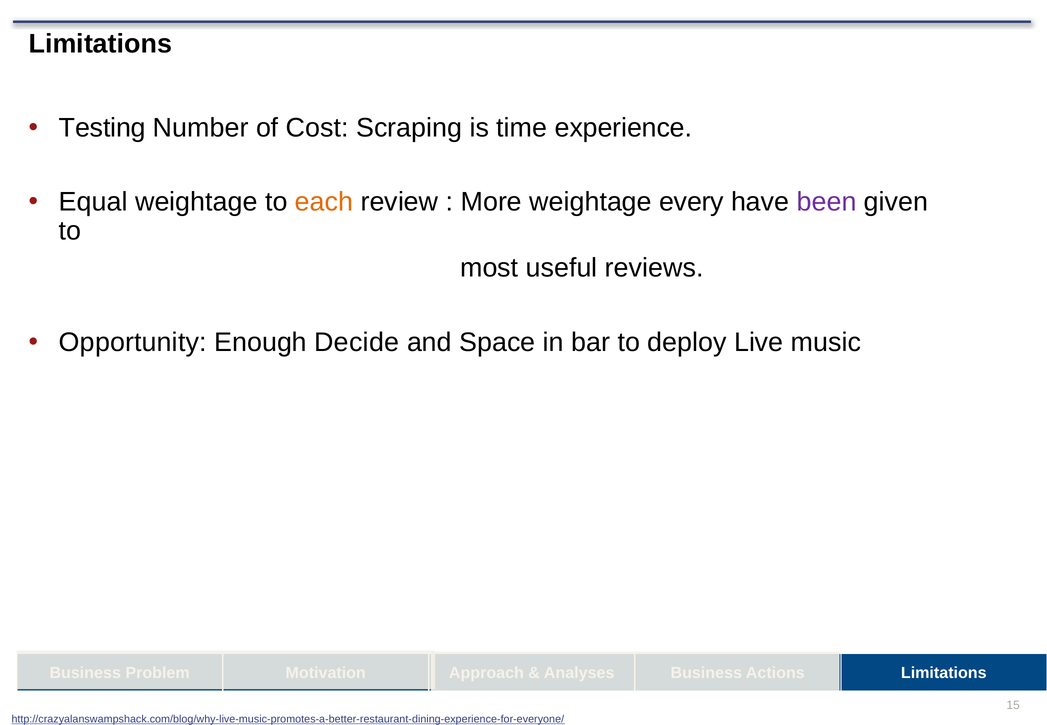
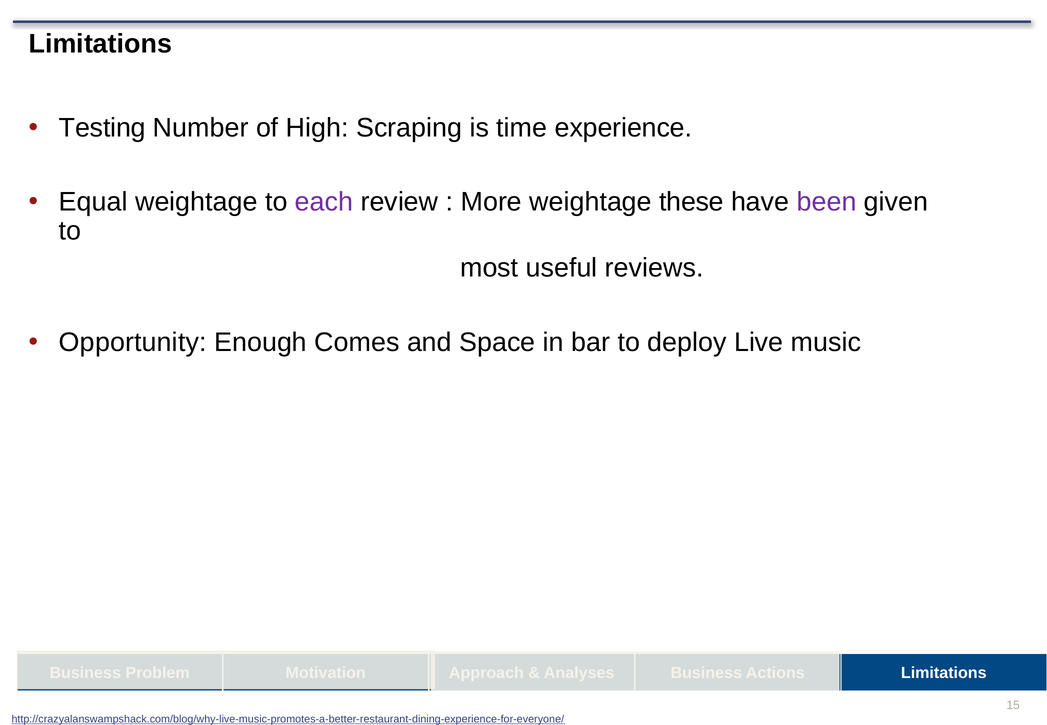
Cost: Cost -> High (317, 128)
each colour: orange -> purple (324, 202)
every: every -> these (692, 202)
Decide: Decide -> Comes (357, 342)
